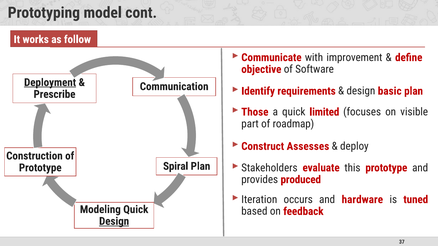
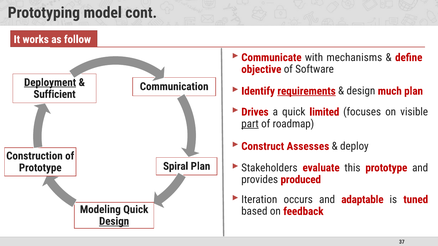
improvement: improvement -> mechanisms (354, 58)
requirements underline: none -> present (307, 91)
basic: basic -> much (390, 91)
Prescribe: Prescribe -> Sufficient (55, 94)
Those: Those -> Drives (255, 112)
part underline: none -> present (250, 124)
hardware: hardware -> adaptable (362, 200)
